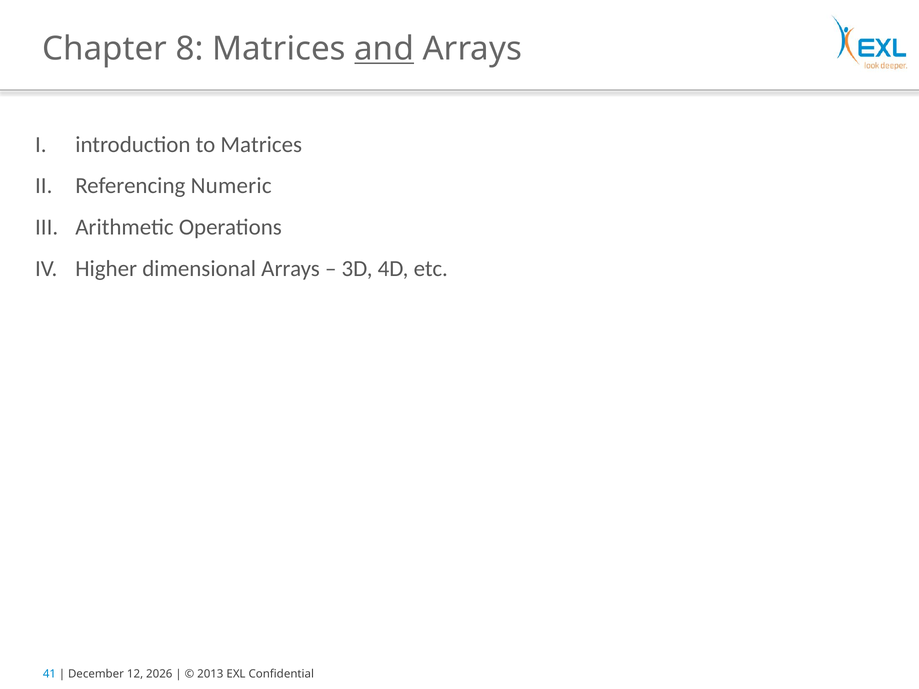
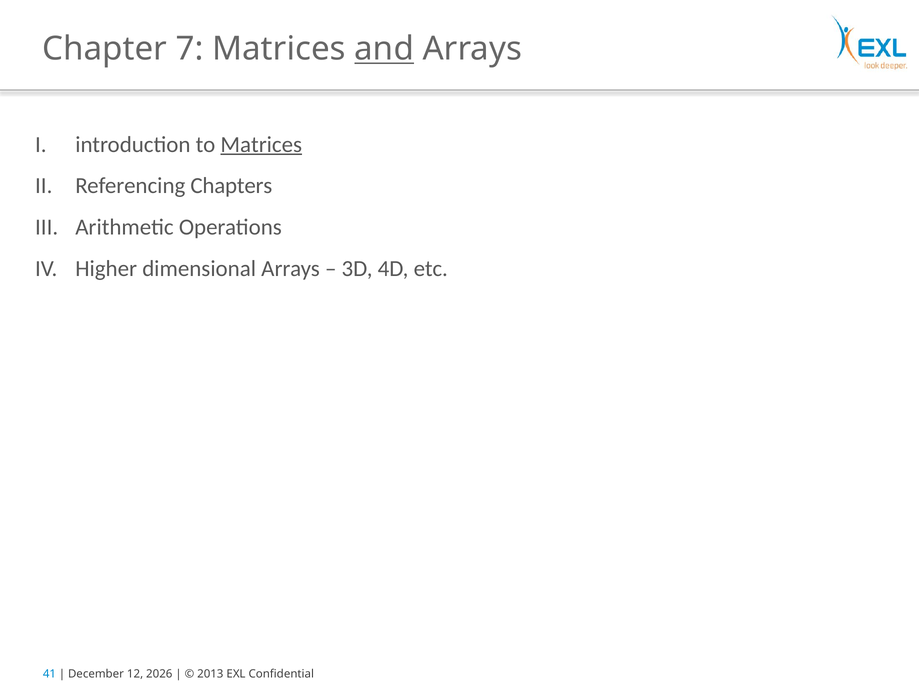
8: 8 -> 7 (190, 49)
Matrices underline: none -> present (261, 145)
Numeric: Numeric -> Chapters (231, 186)
